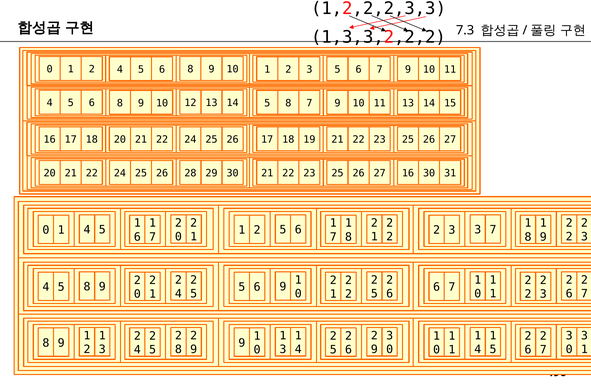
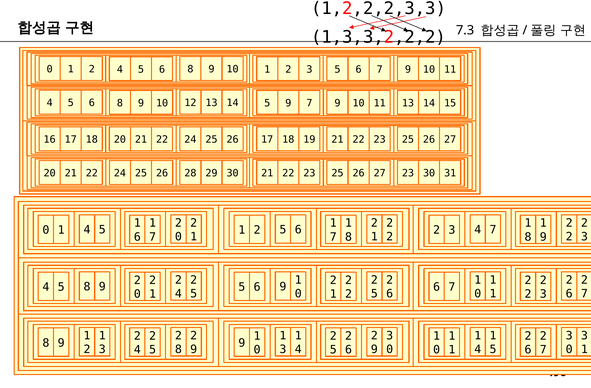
14 5 8: 8 -> 9 (288, 103)
27 16: 16 -> 23 (408, 173)
3: 3 -> 4 (478, 230)
